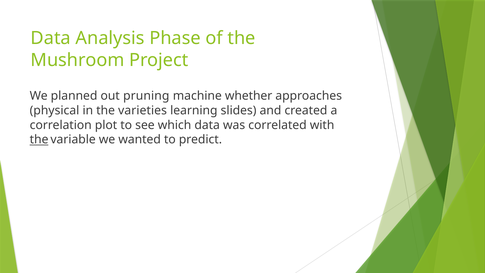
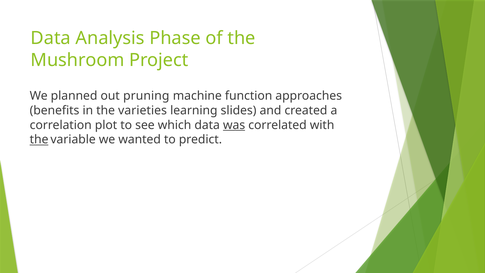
whether: whether -> function (249, 96)
physical: physical -> benefits (55, 110)
was underline: none -> present (234, 125)
